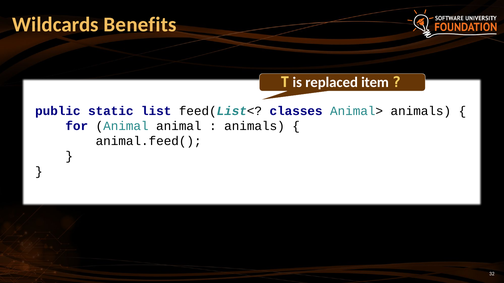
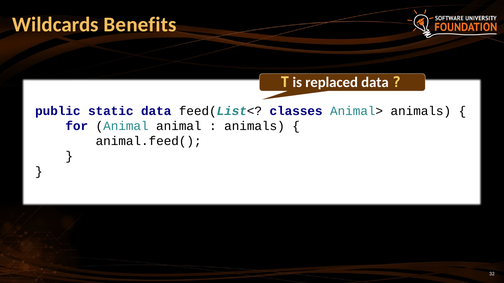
replaced item: item -> data (375, 83)
static list: list -> data (156, 111)
